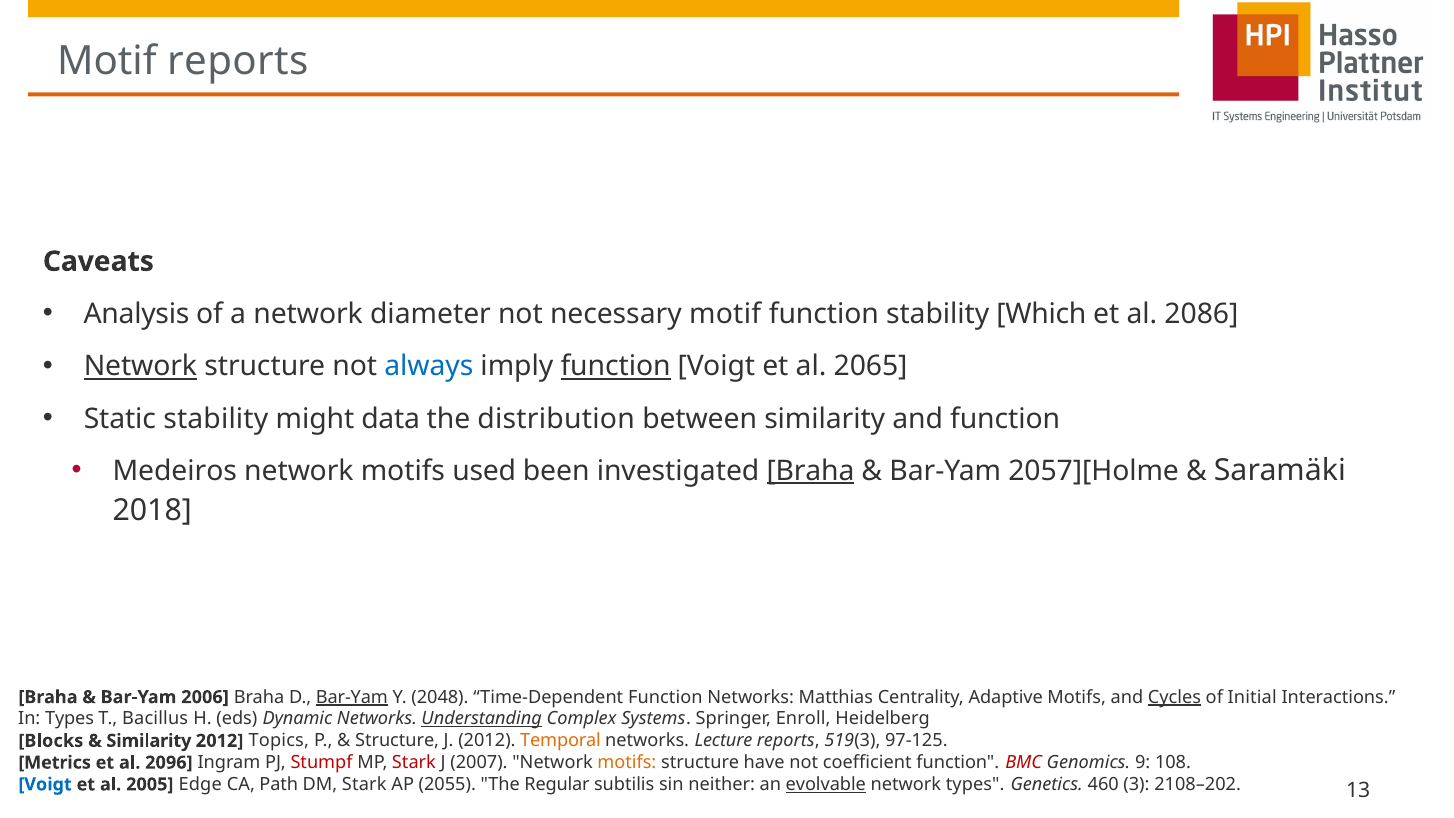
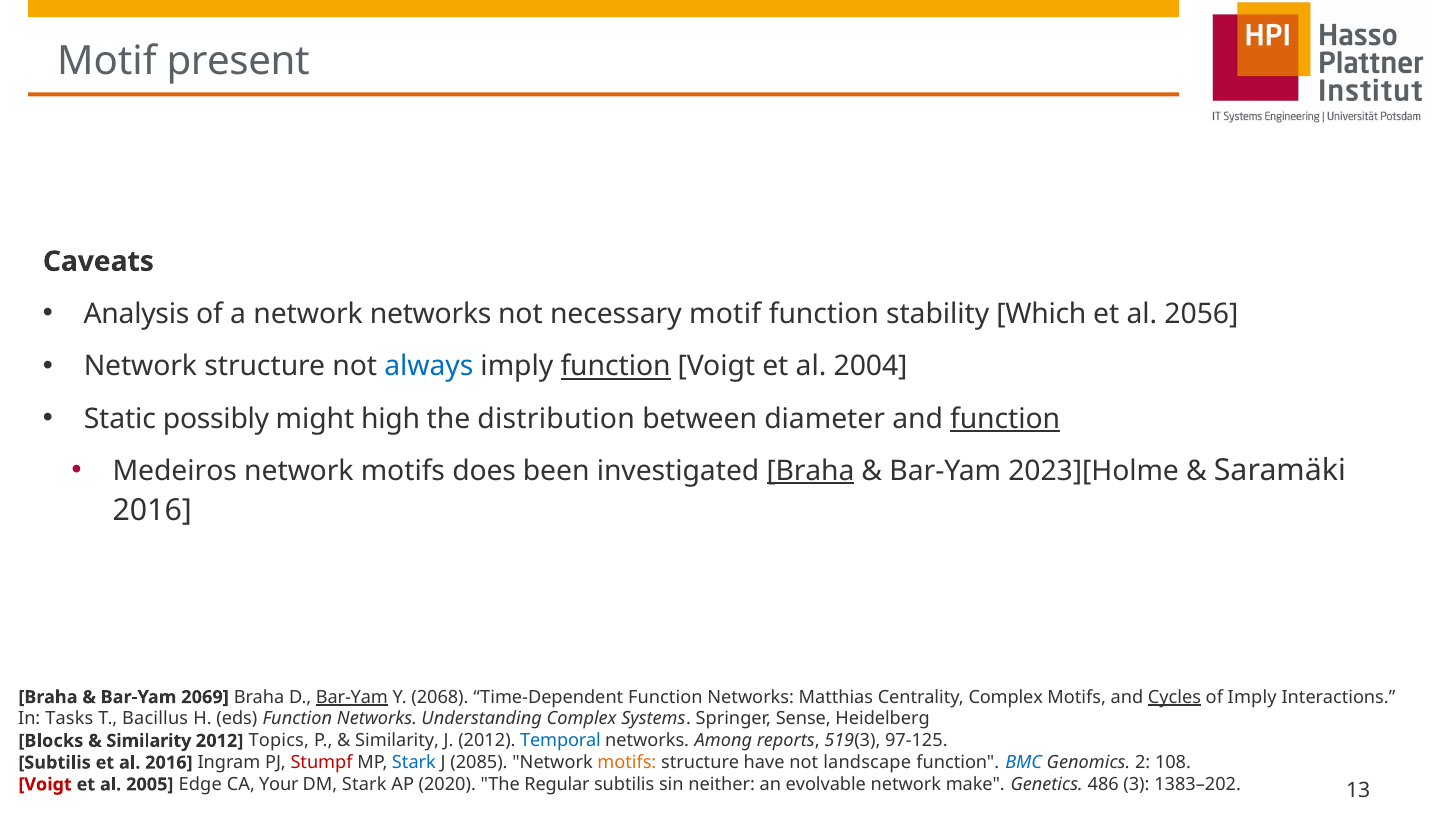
Motif reports: reports -> present (238, 61)
network diameter: diameter -> networks (431, 314)
2086: 2086 -> 2056 (1201, 314)
Network underline: present -> none (140, 366)
2065: 2065 -> 2004 (871, 366)
Static stability: stability -> possibly (216, 419)
data: data -> high (391, 419)
between similarity: similarity -> diameter (825, 419)
function underline: none -> present (1005, 419)
used: used -> does (484, 471)
2057][Holme: 2057][Holme -> 2023][Holme (1094, 471)
2018: 2018 -> 2016 (152, 511)
2006: 2006 -> 2069 (205, 697)
2048: 2048 -> 2068 (440, 697)
Centrality Adaptive: Adaptive -> Complex (1006, 697)
of Initial: Initial -> Imply (1252, 697)
In Types: Types -> Tasks (69, 719)
eds Dynamic: Dynamic -> Function (297, 719)
Understanding underline: present -> none (482, 719)
Enroll: Enroll -> Sense (803, 719)
Structure: Structure -> Similarity (397, 741)
Temporal colour: orange -> blue (561, 741)
Lecture: Lecture -> Among (723, 741)
Metrics: Metrics -> Subtilis (55, 763)
al 2096: 2096 -> 2016 (169, 763)
Stark colour: red -> blue (414, 763)
2007: 2007 -> 2085 (479, 763)
coefficient: coefficient -> landscape (867, 763)
BMC colour: red -> blue (1024, 763)
9: 9 -> 2 (1143, 763)
Voigt colour: blue -> red (45, 784)
Path: Path -> Your (279, 784)
2055: 2055 -> 2020 (447, 784)
evolvable underline: present -> none (826, 784)
network types: types -> make (975, 784)
460: 460 -> 486 (1103, 784)
2108–202: 2108–202 -> 1383–202 (1198, 784)
